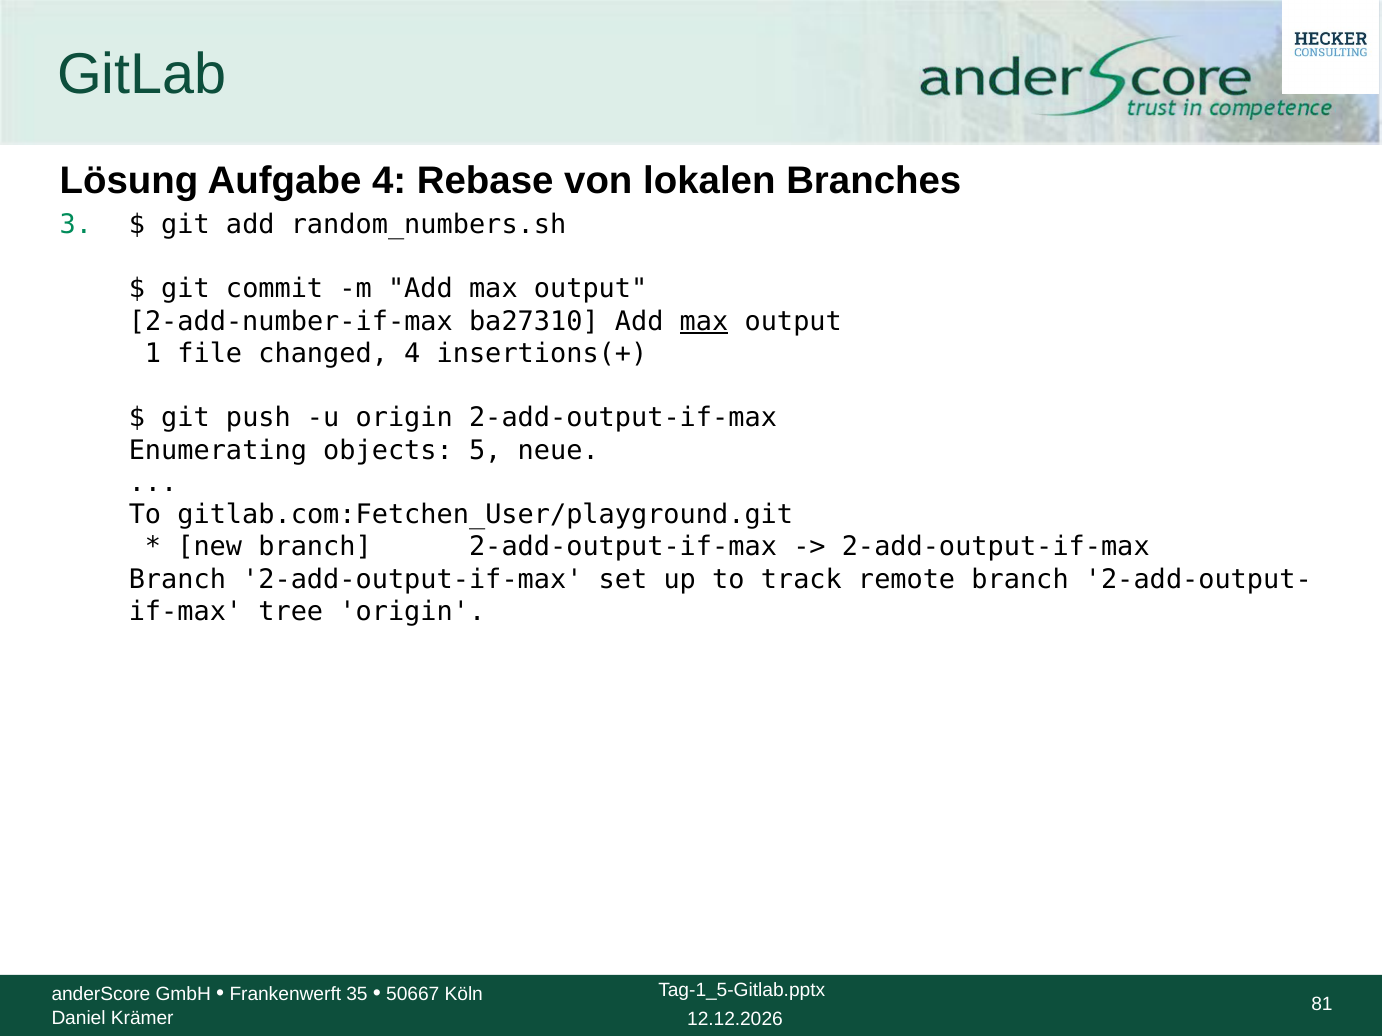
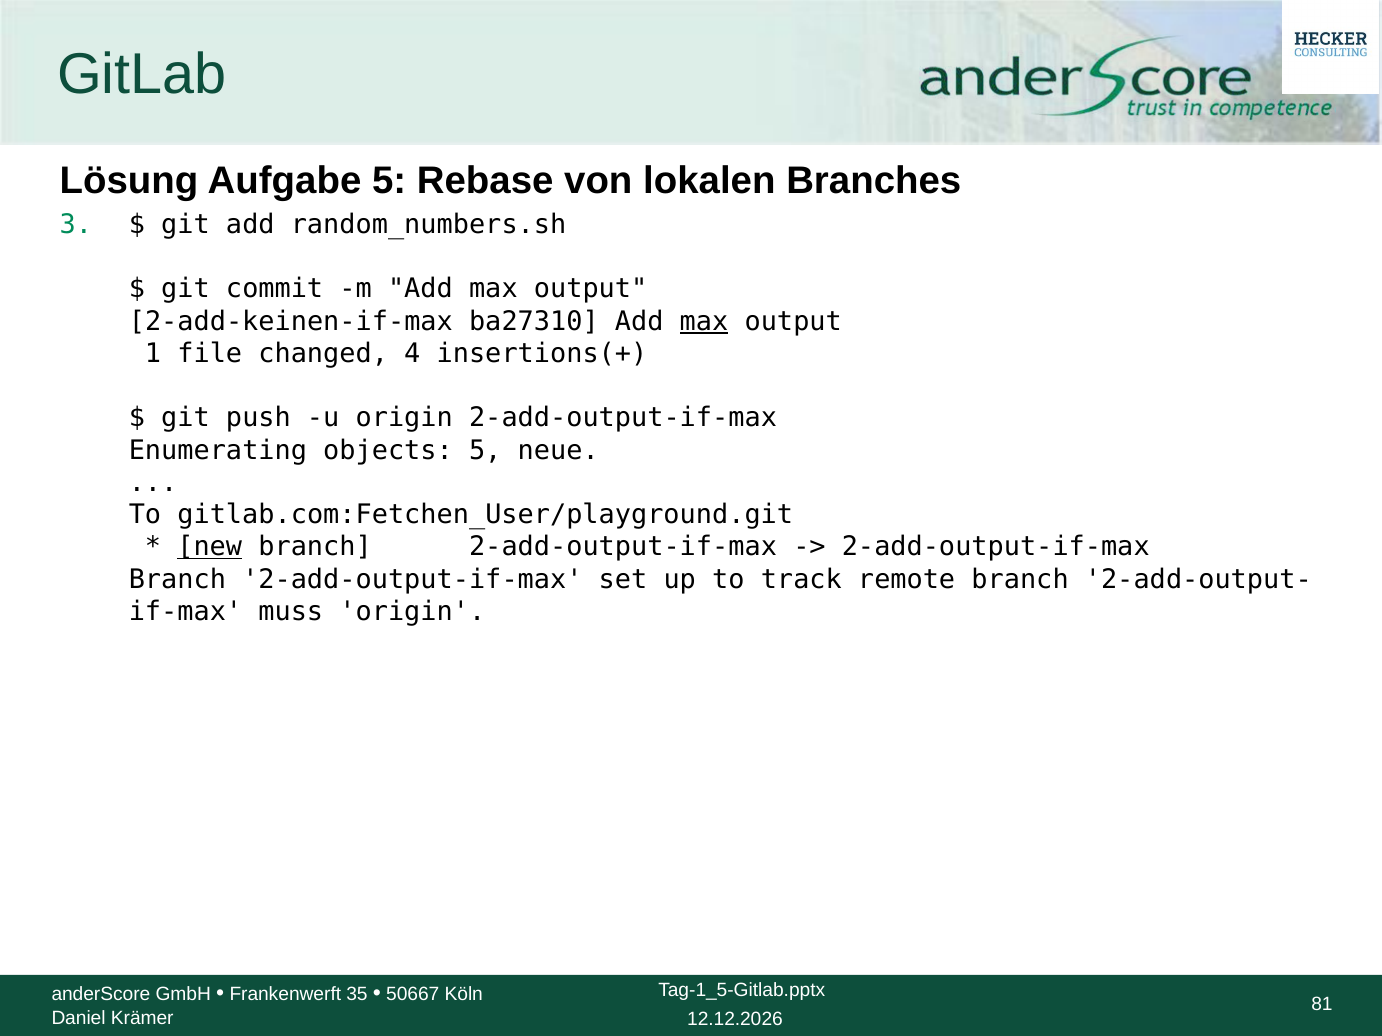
Aufgabe 4: 4 -> 5 (389, 181)
2-add-number-if-max: 2-add-number-if-max -> 2-add-keinen-if-max (291, 322)
new underline: none -> present (210, 547)
tree: tree -> muss (291, 612)
